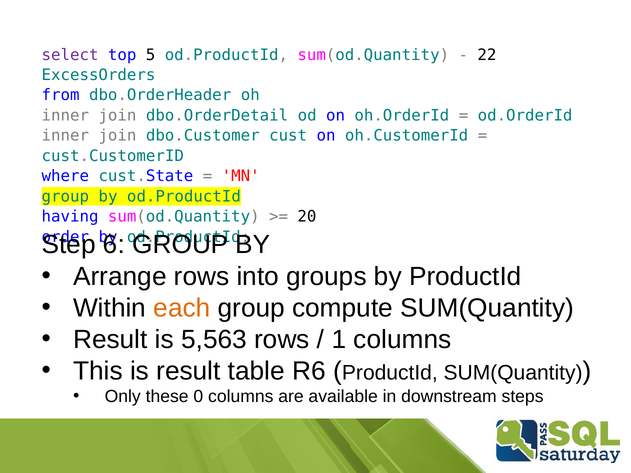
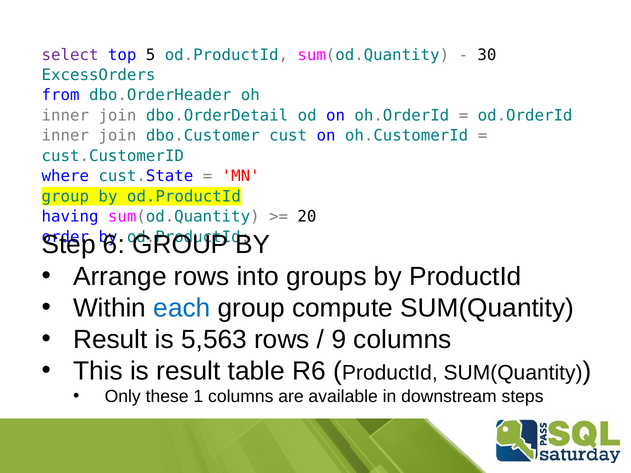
22: 22 -> 30 (487, 55)
each colour: orange -> blue (182, 308)
1: 1 -> 9 (339, 340)
0: 0 -> 1 (198, 397)
